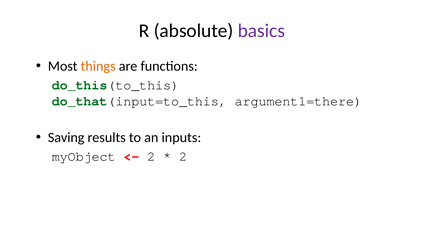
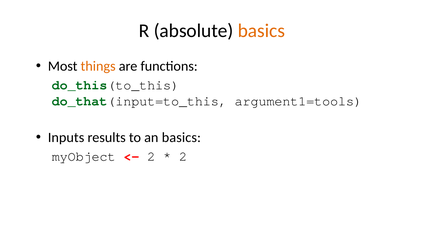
basics colour: purple -> orange (261, 31)
argument1=there: argument1=there -> argument1=tools (298, 101)
Saving: Saving -> Inputs (66, 138)
an inputs: inputs -> basics (181, 138)
